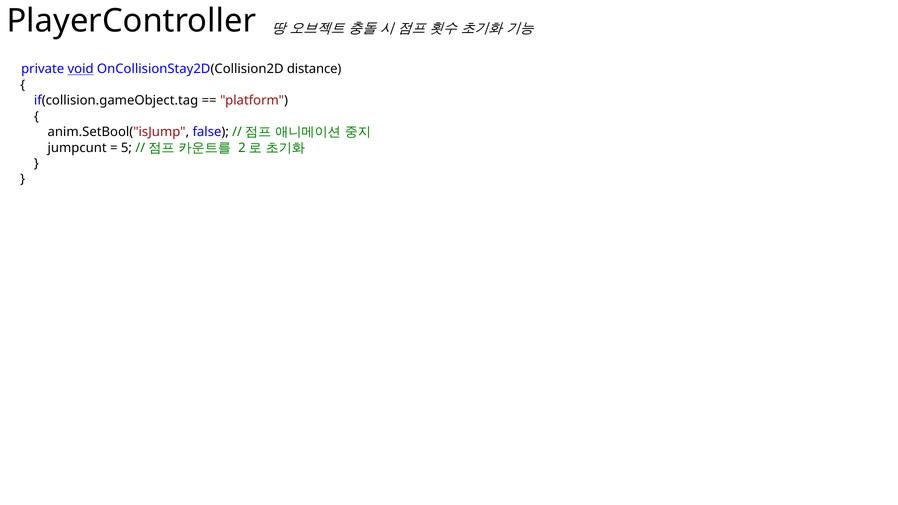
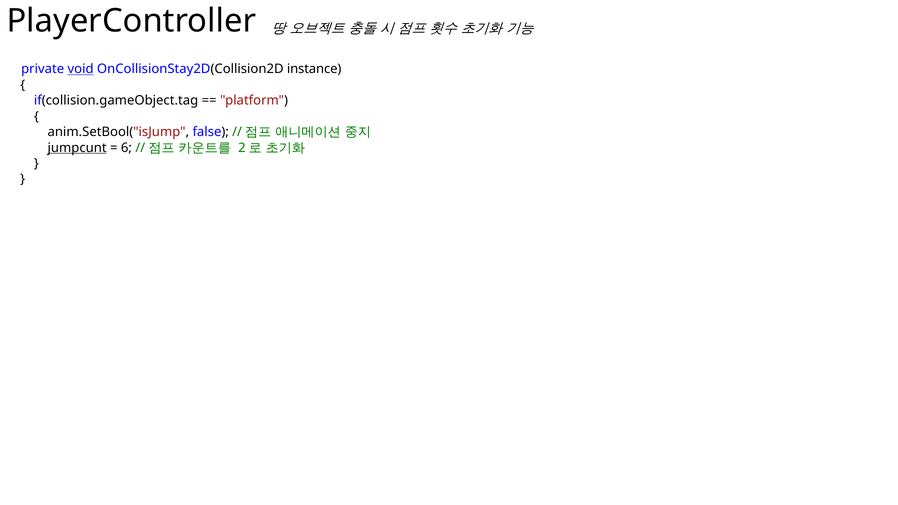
distance: distance -> instance (314, 69)
jumpcunt underline: none -> present (77, 148)
5: 5 -> 6 (126, 148)
